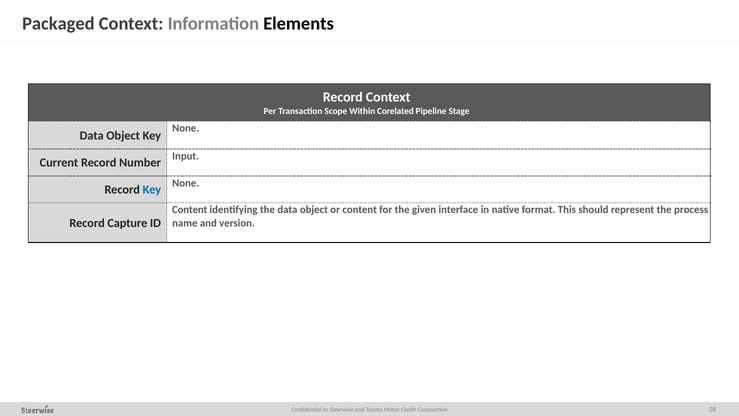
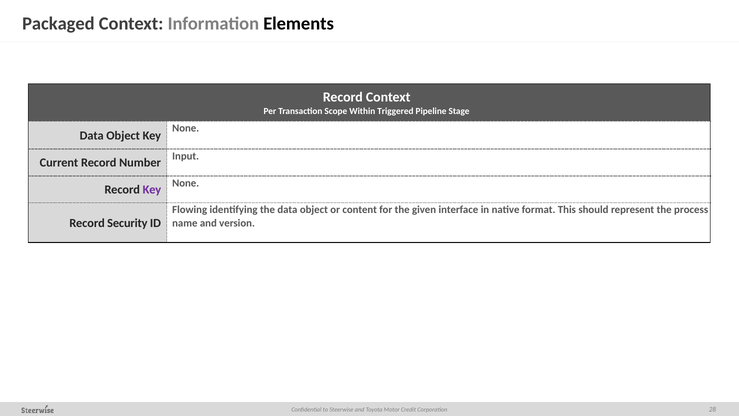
Corelated: Corelated -> Triggered (395, 111)
Key colour: blue -> purple (152, 190)
Content: Content -> Flowing (190, 210)
Capture: Capture -> Security (127, 223)
